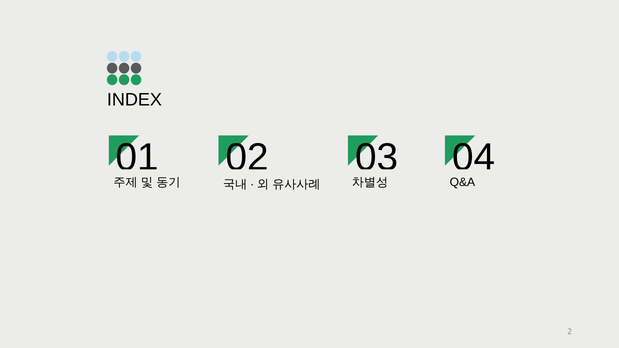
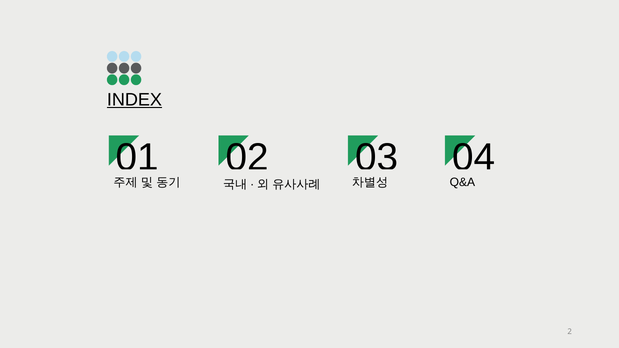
INDEX underline: none -> present (134, 100)
